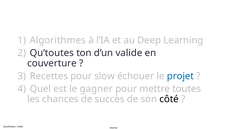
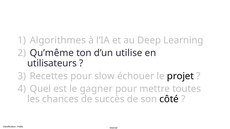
Qu’toutes: Qu’toutes -> Qu’même (52, 53)
valide: valide -> utilise (129, 53)
couverture: couverture -> utilisateurs (52, 63)
projet colour: blue -> black (180, 76)
